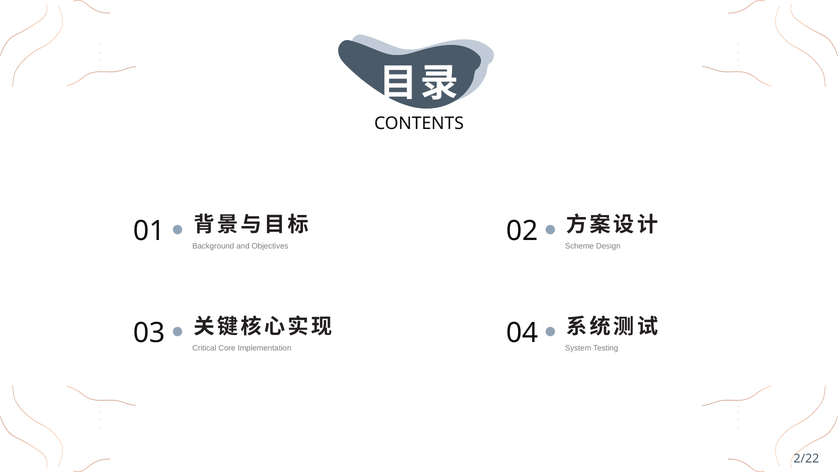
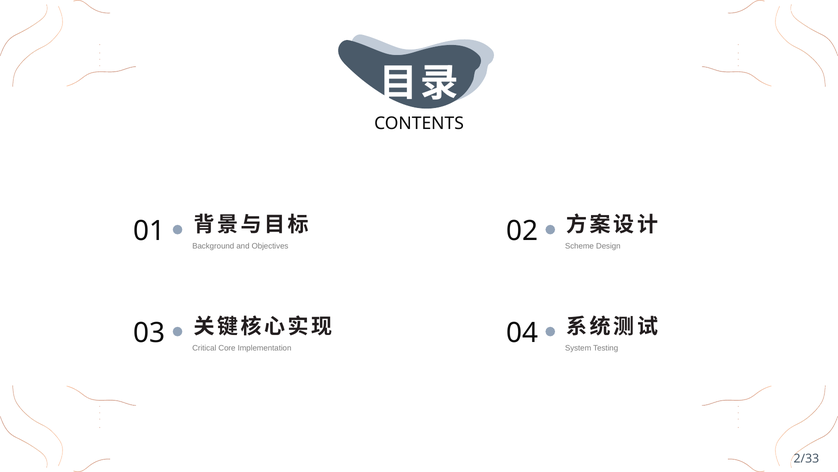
2/22: 2/22 -> 2/33 (806, 458)
